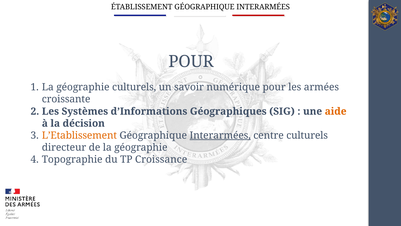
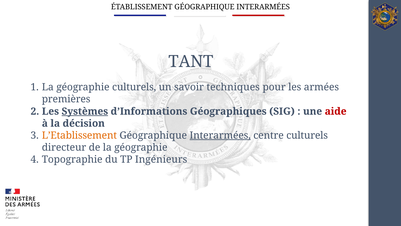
POUR: POUR -> TANT (191, 61)
numérique: numérique -> techniques (233, 87)
croissante: croissante -> premières (66, 99)
Systèmes underline: none -> present (85, 111)
aide colour: orange -> red (336, 111)
Croissance: Croissance -> Ingénieurs (161, 159)
